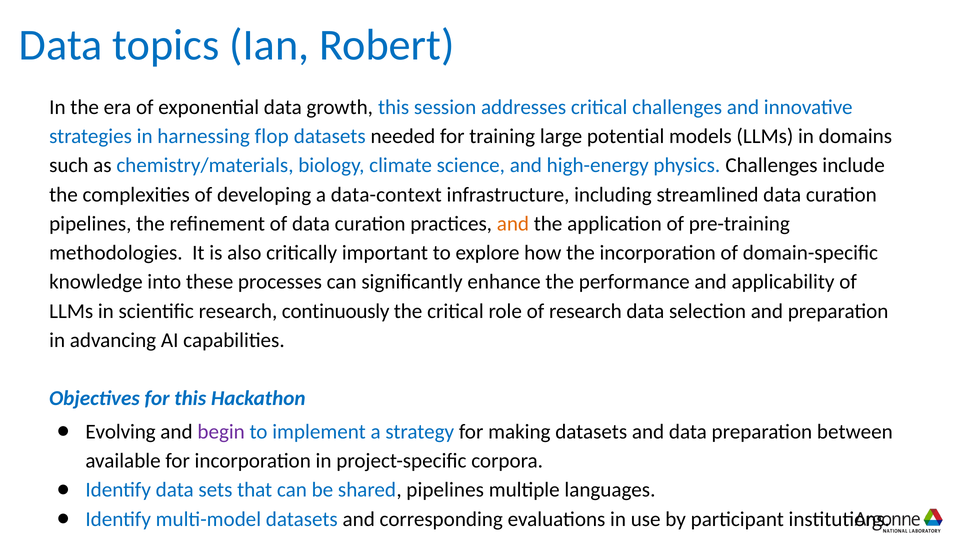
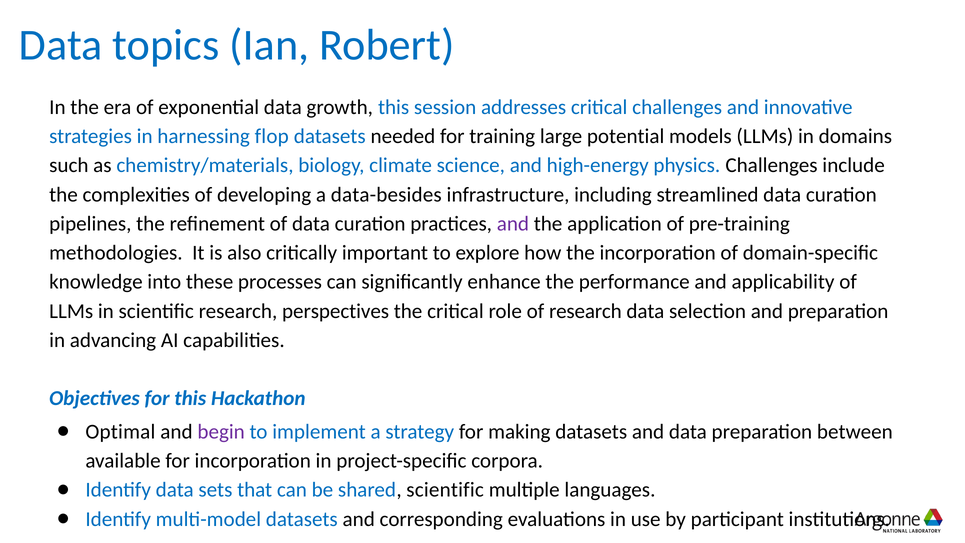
data-context: data-context -> data-besides (386, 195)
and colour: orange -> purple (513, 224)
continuously: continuously -> perspectives (336, 311)
Evolving: Evolving -> Optimal (120, 432)
shared pipelines: pipelines -> scientific (445, 490)
